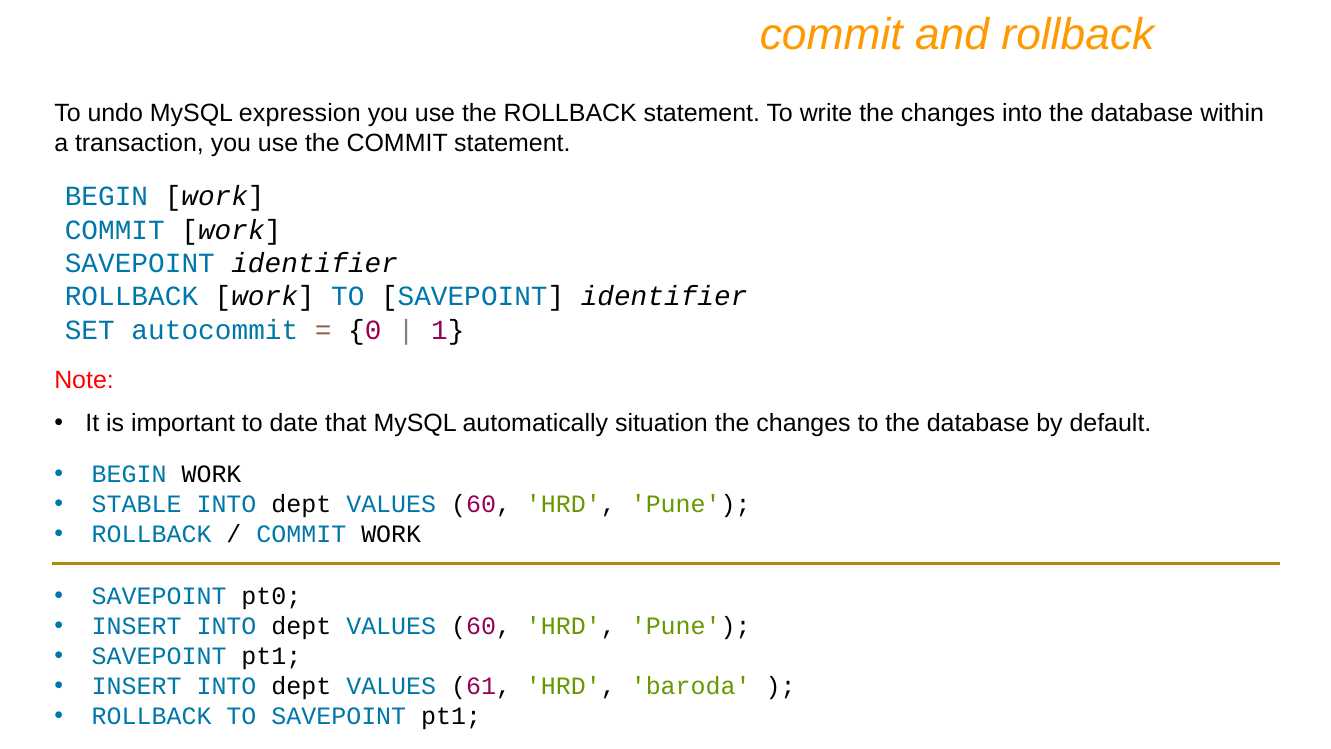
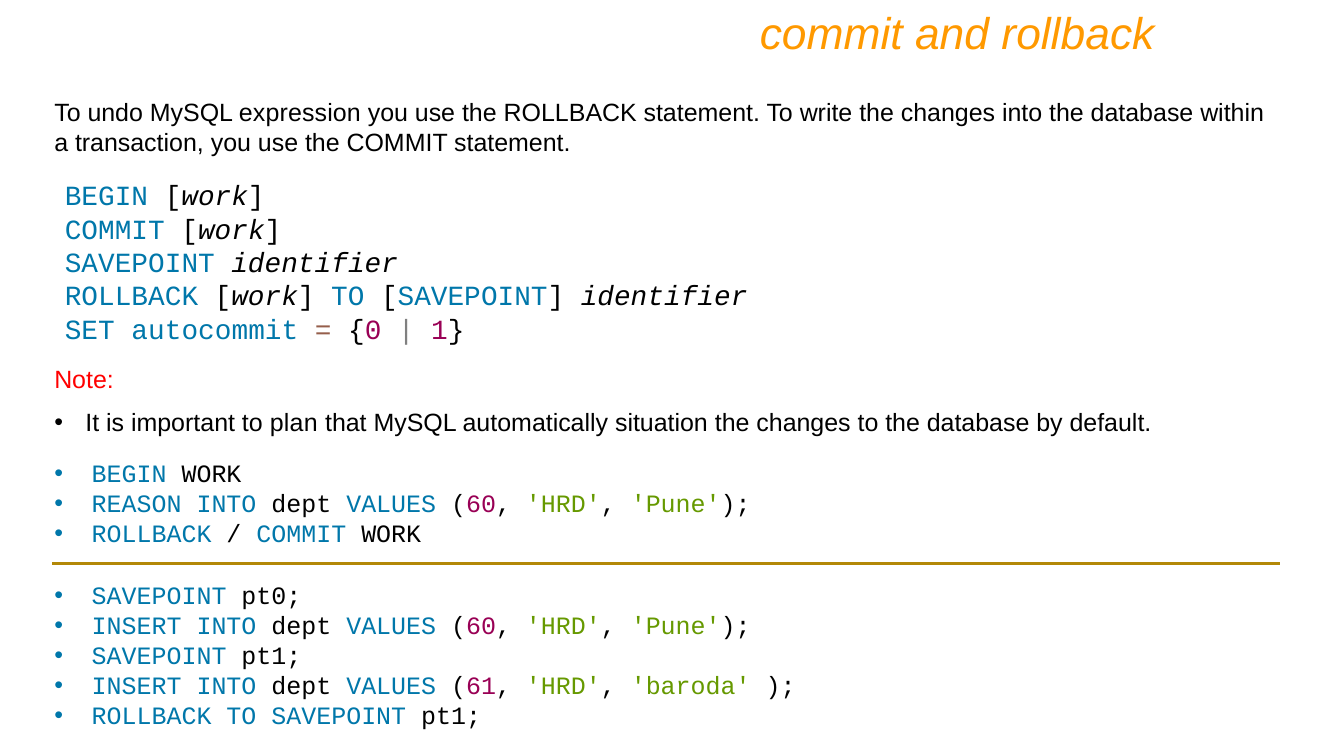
date: date -> plan (294, 423)
STABLE: STABLE -> REASON (137, 504)
